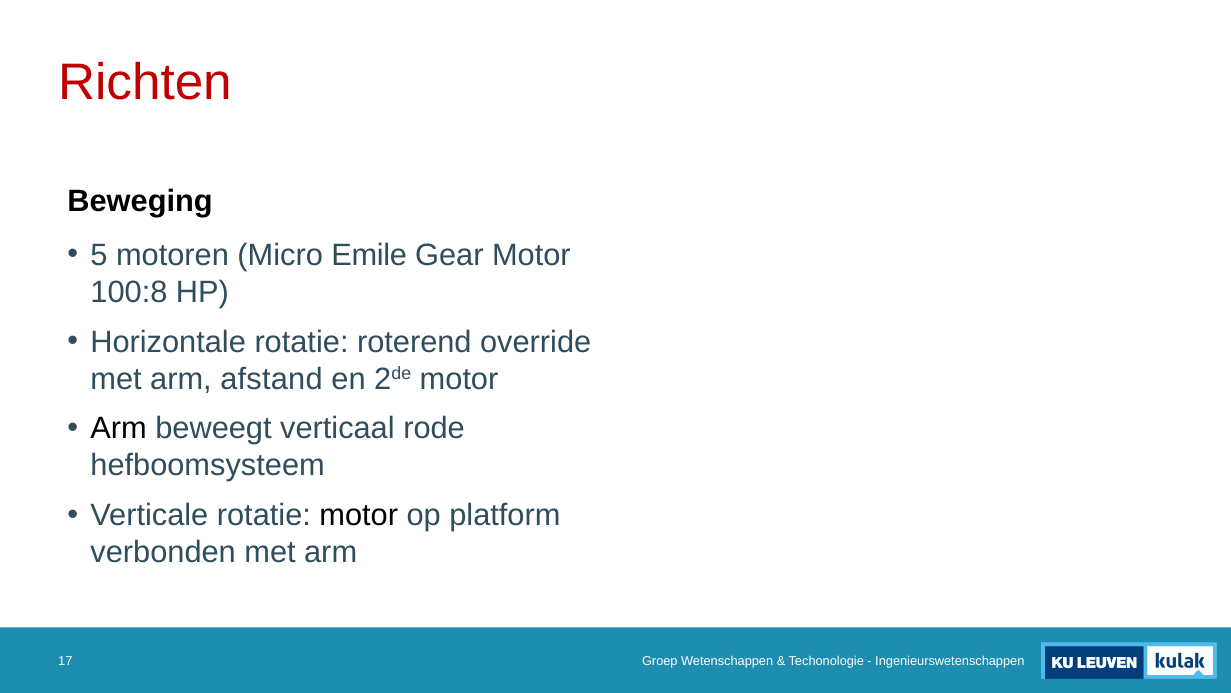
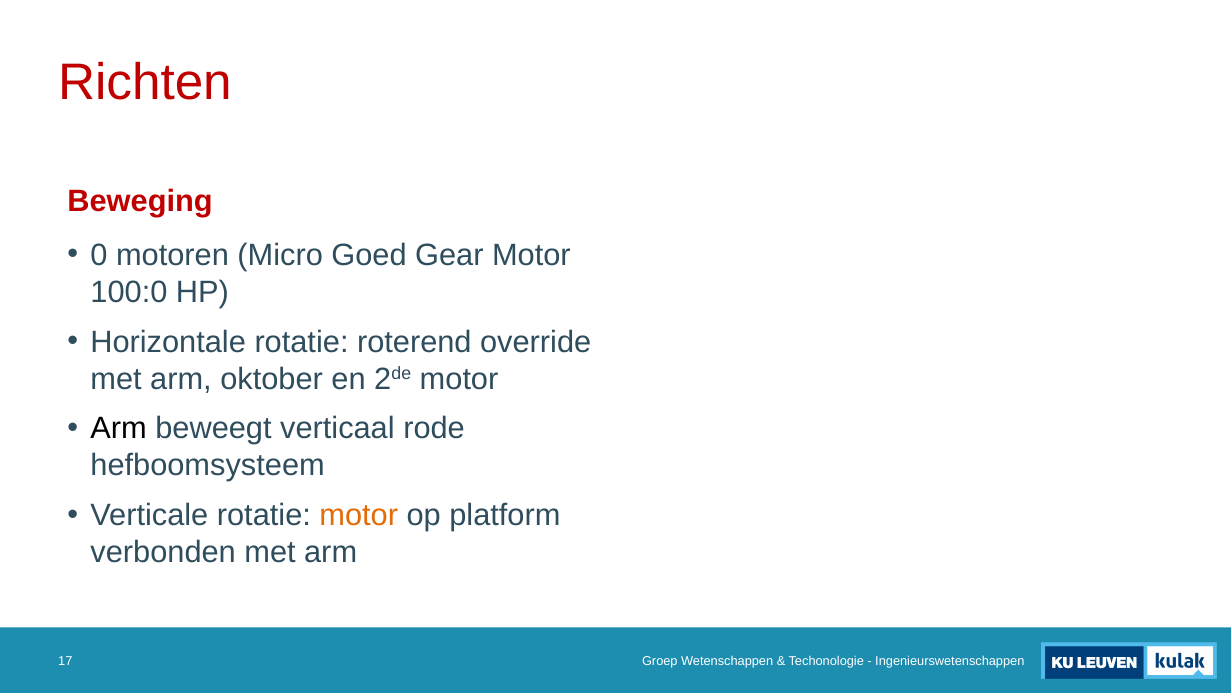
Beweging colour: black -> red (140, 201)
5: 5 -> 0 (99, 255)
Emile: Emile -> Goed (369, 255)
100:8: 100:8 -> 100:0 (129, 292)
afstand: afstand -> oktober (272, 379)
motor colour: black -> orange (359, 515)
